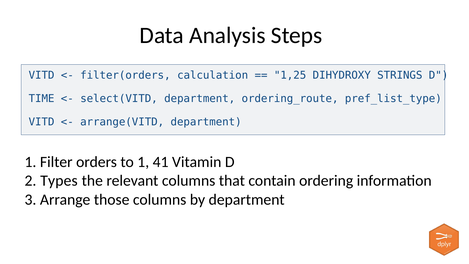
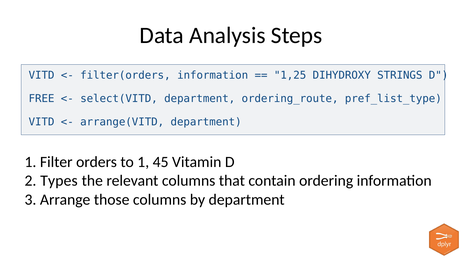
filter(orders calculation: calculation -> information (213, 75)
TIME: TIME -> FREE (42, 98)
41: 41 -> 45 (161, 162)
